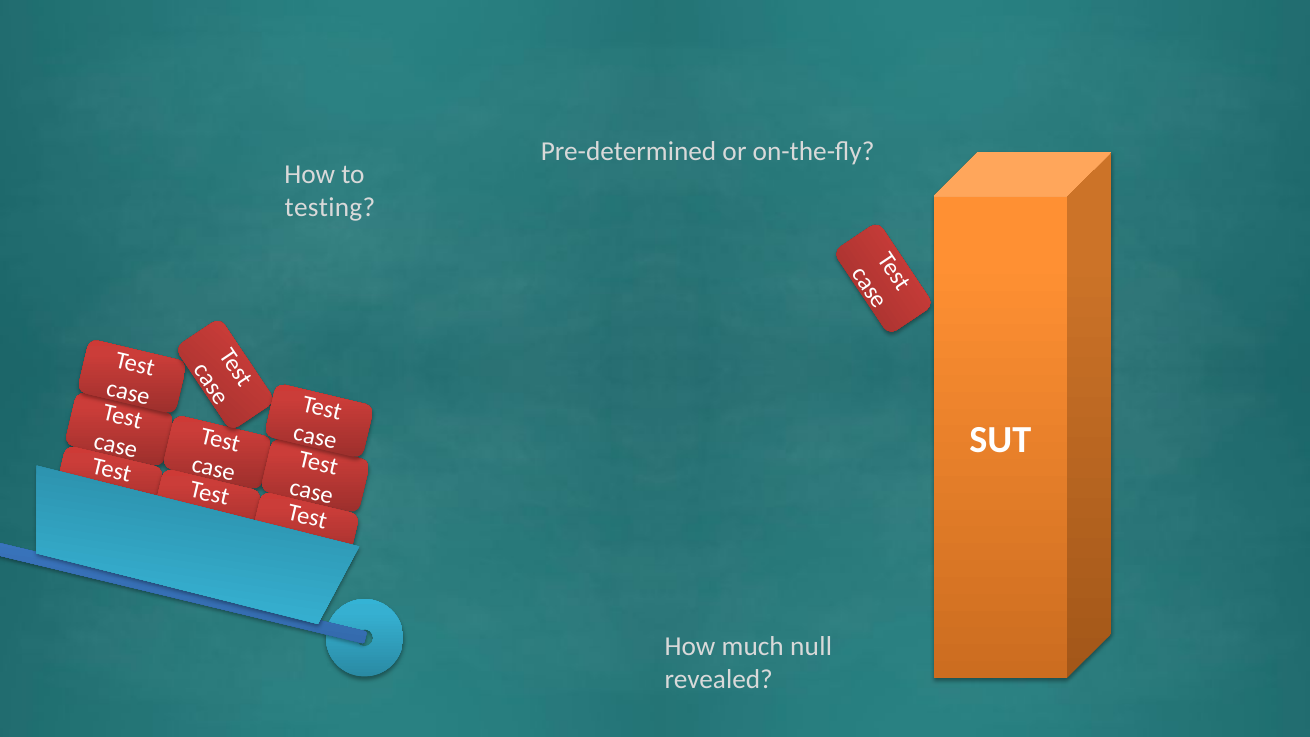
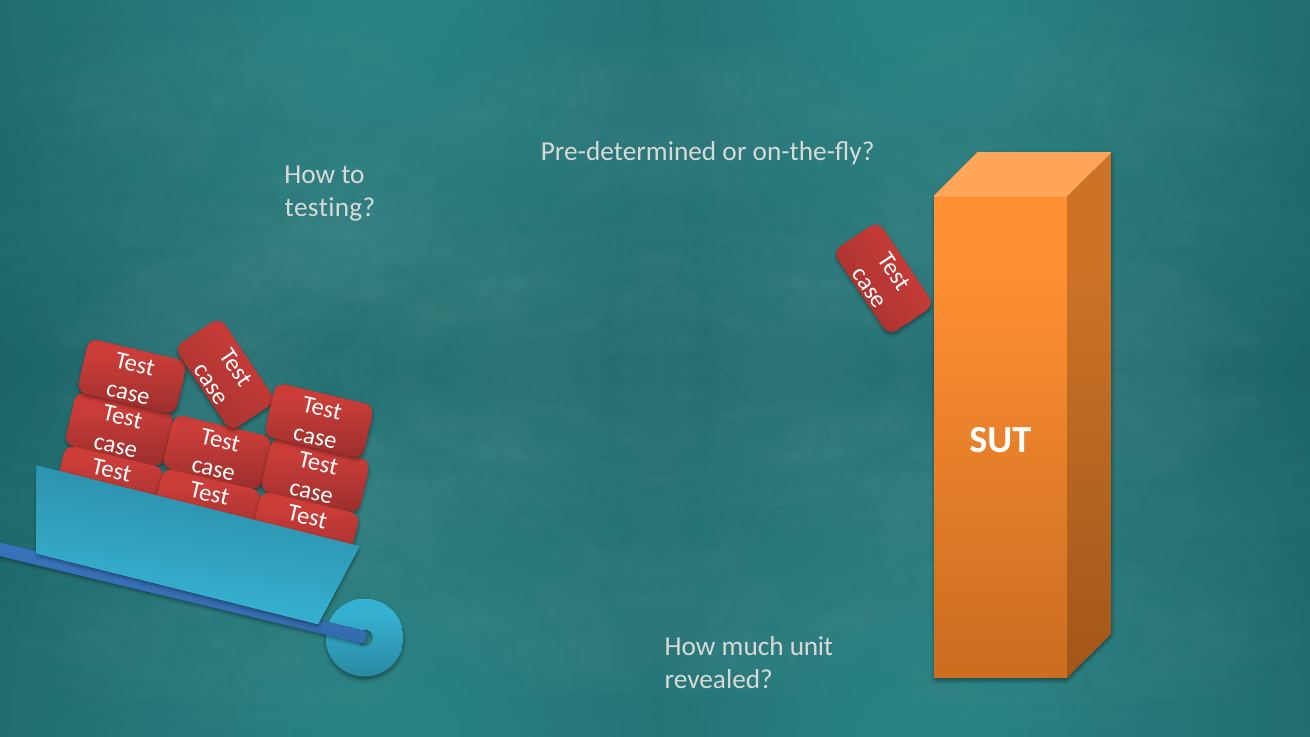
null: null -> unit (811, 647)
